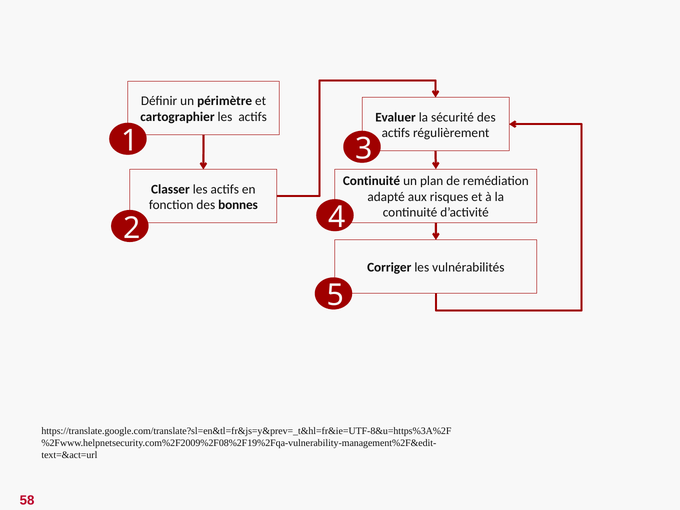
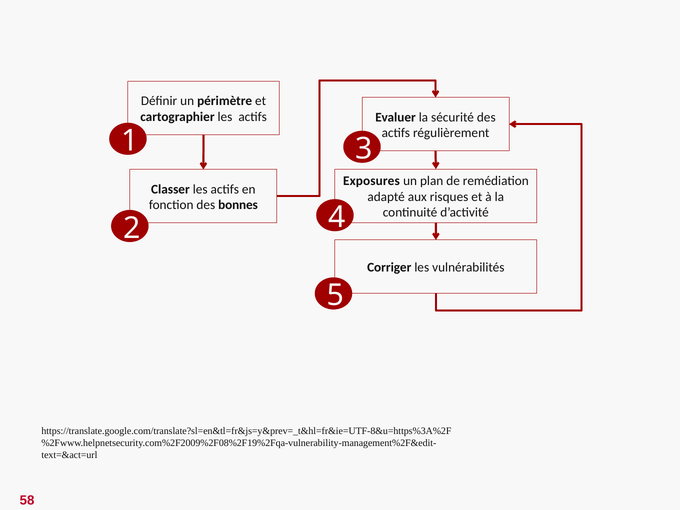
Continuité: Continuité -> Exposures (371, 181)
